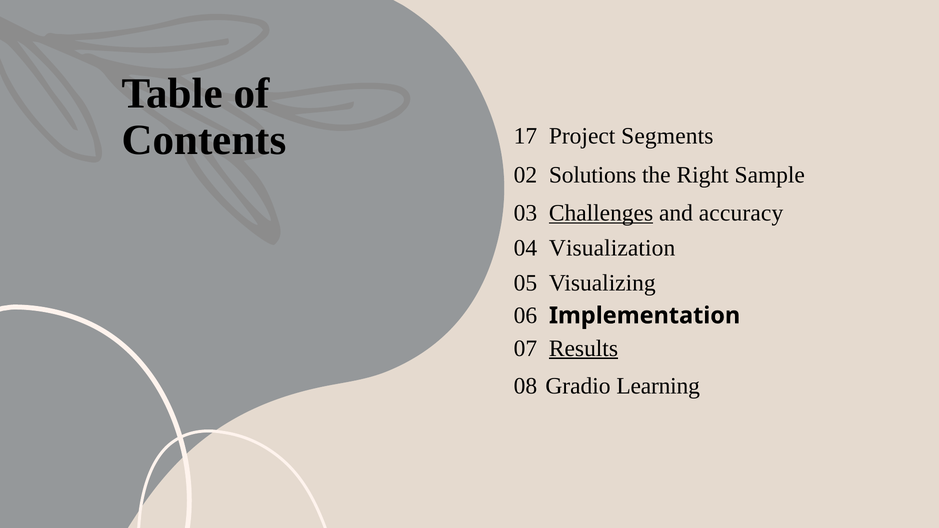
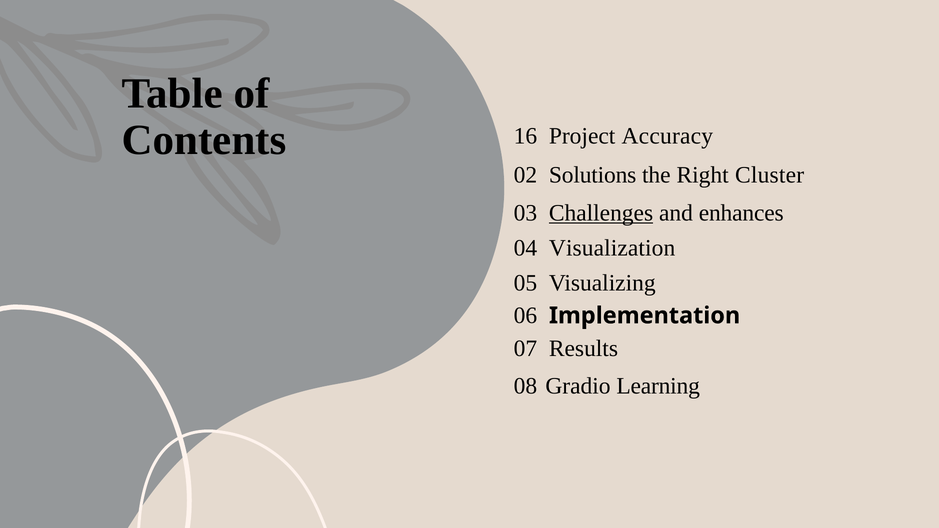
17: 17 -> 16 (525, 136)
Segments: Segments -> Accuracy (667, 136)
Sample: Sample -> Cluster (770, 175)
accuracy: accuracy -> enhances (741, 213)
Results underline: present -> none (583, 348)
